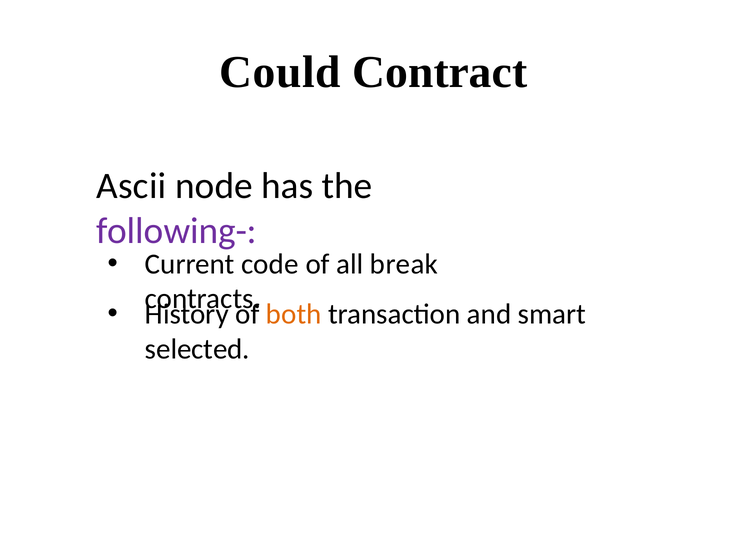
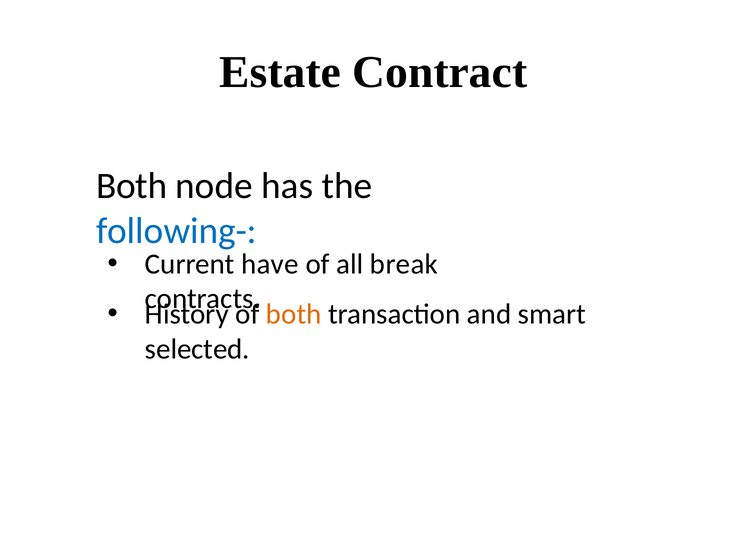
Could: Could -> Estate (280, 72)
Ascii: Ascii -> Both (132, 186)
following- colour: purple -> blue (176, 231)
code: code -> have (270, 264)
